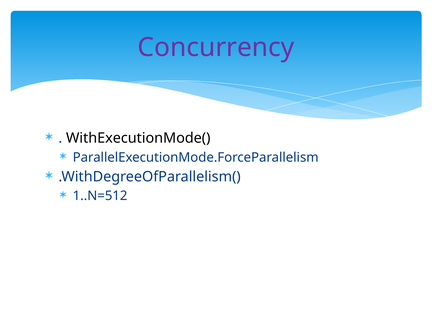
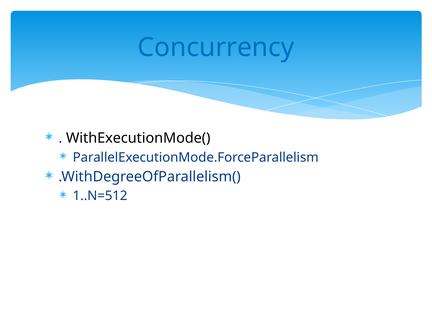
Concurrency colour: purple -> blue (216, 47)
